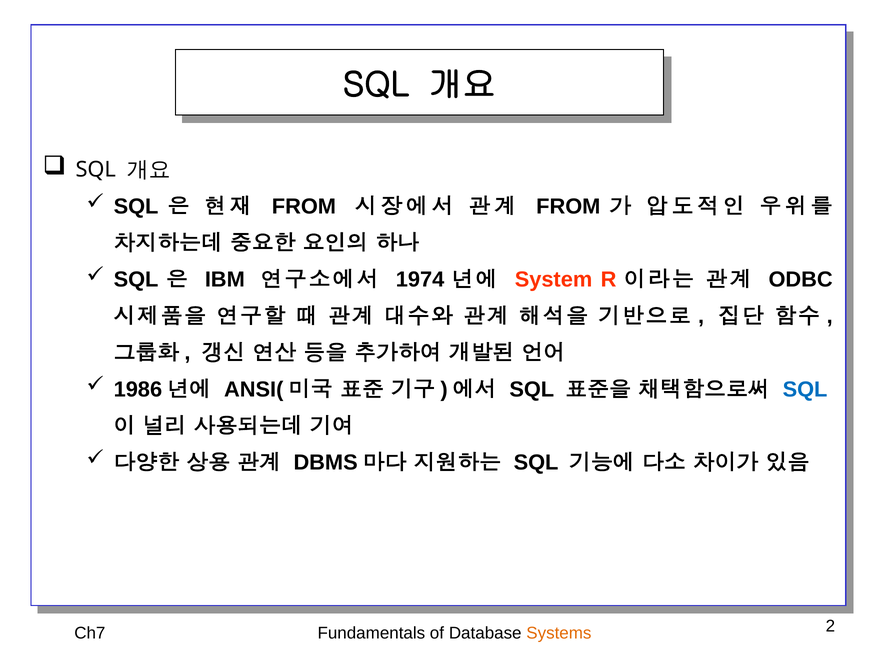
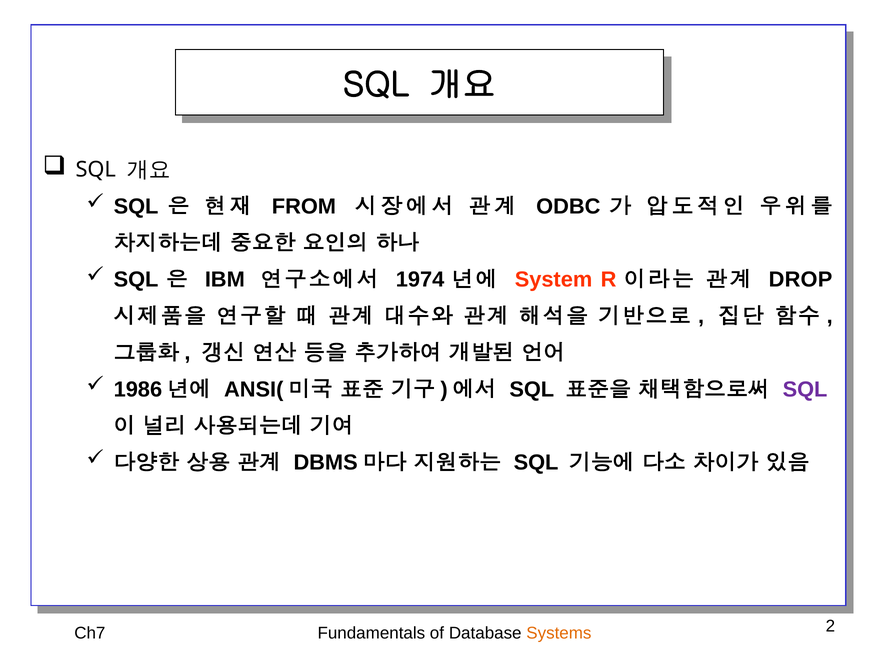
FROM: FROM -> ODBC (568, 207)
ODBC: ODBC -> DROP (800, 280)
SQL colour: blue -> purple (805, 390)
